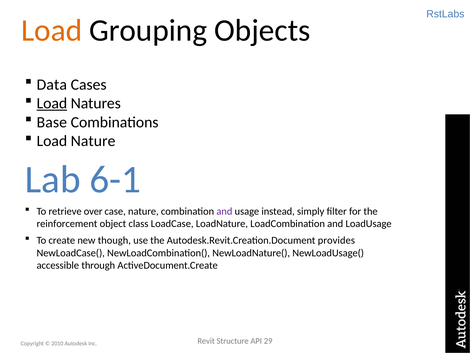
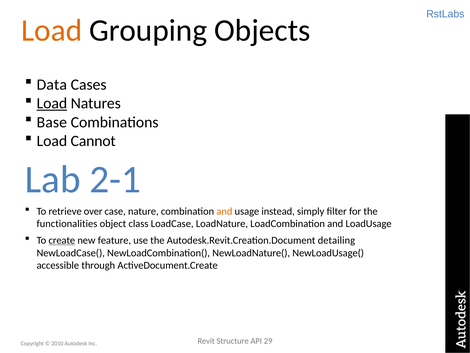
Load Nature: Nature -> Cannot (93, 141)
6-1: 6-1 -> 2-1 (115, 179)
and colour: purple -> orange (224, 211)
reinforcement: reinforcement -> functionalities (67, 224)
create underline: none -> present (62, 240)
though: though -> feature (114, 240)
provides: provides -> detailing (336, 240)
